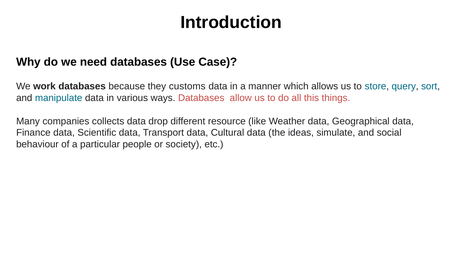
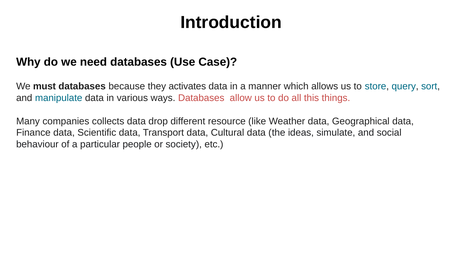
work: work -> must (44, 86)
customs: customs -> activates (187, 86)
